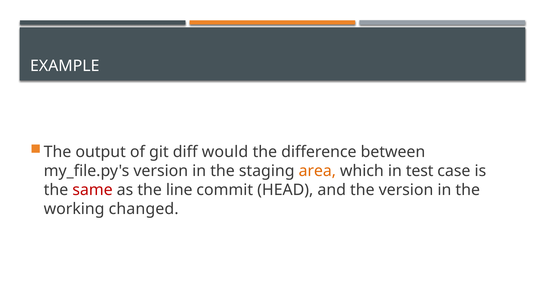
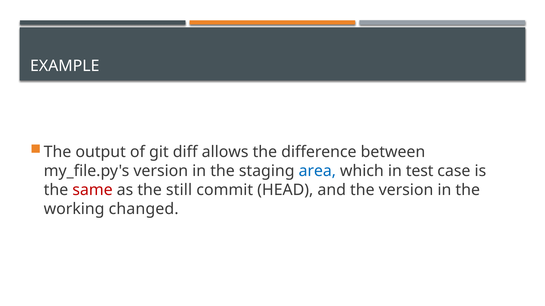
would: would -> allows (225, 152)
area colour: orange -> blue (317, 171)
line: line -> still (179, 190)
